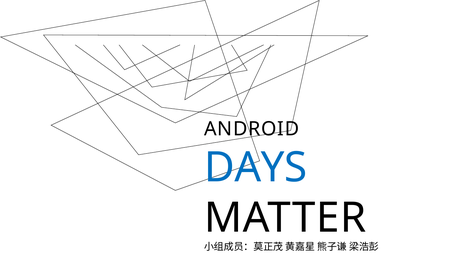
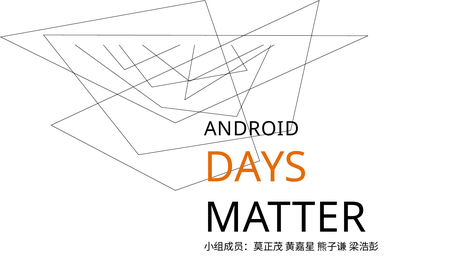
DAYS colour: blue -> orange (256, 167)
